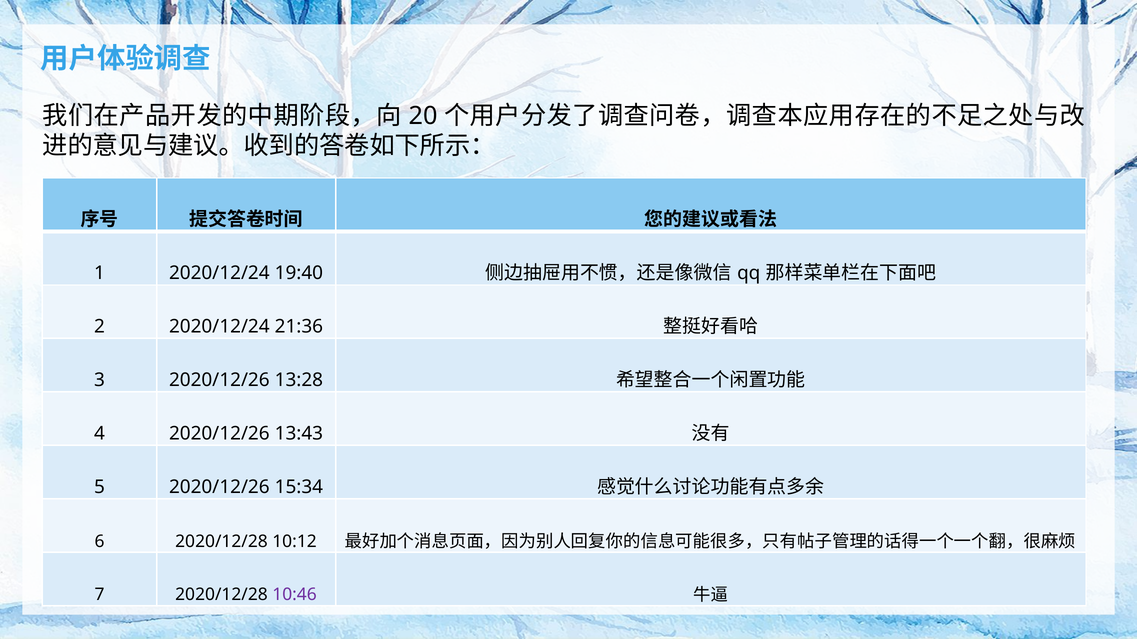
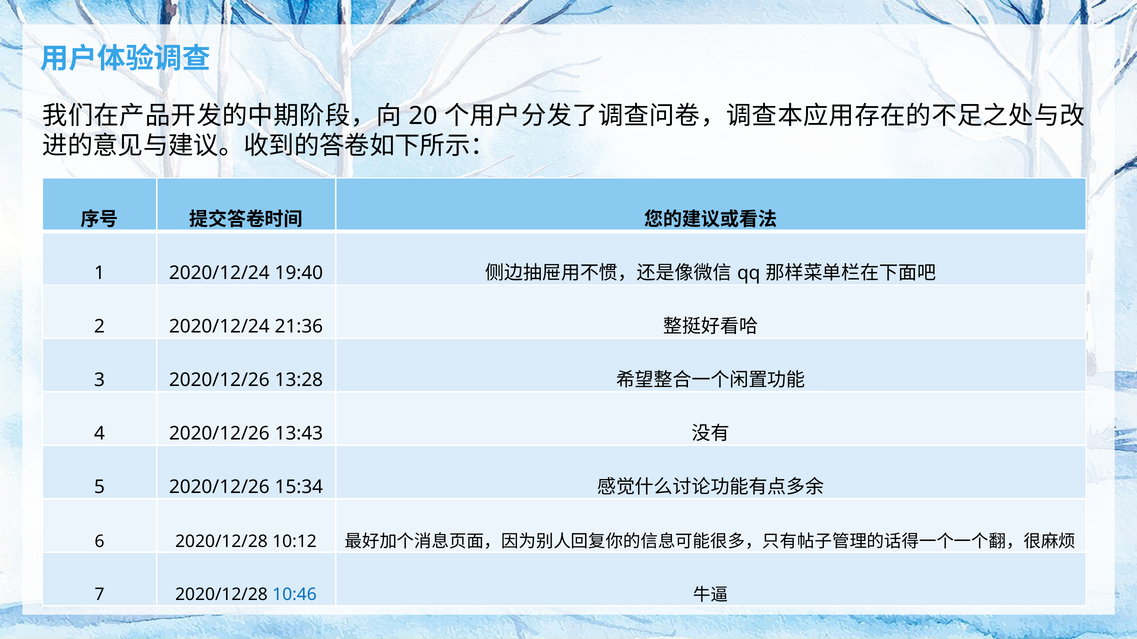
10:46 colour: purple -> blue (295, 595)
